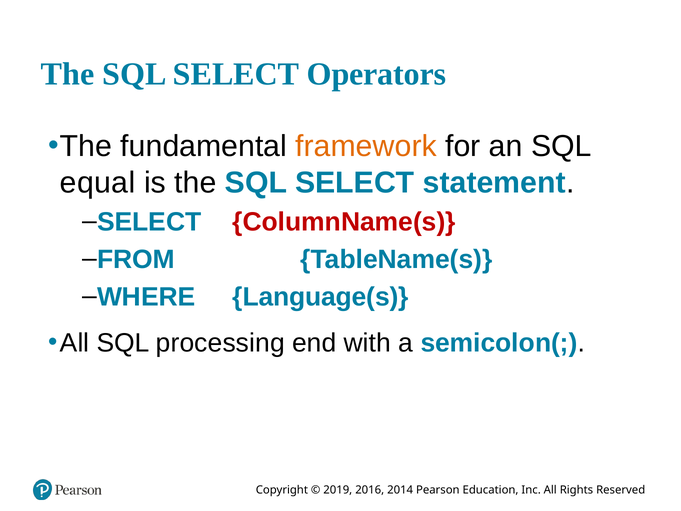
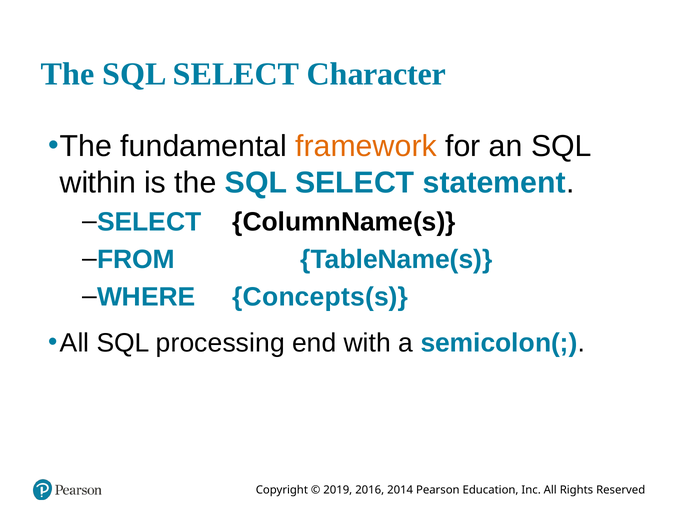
Operators: Operators -> Character (376, 74)
equal: equal -> within (98, 183)
ColumnName(s colour: red -> black (344, 222)
Language(s: Language(s -> Concepts(s (320, 297)
